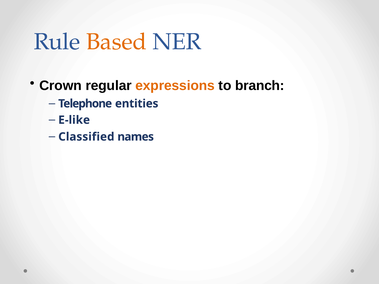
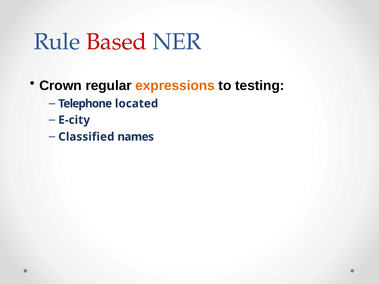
Based colour: orange -> red (116, 42)
branch: branch -> testing (260, 86)
entities: entities -> located (137, 104)
E-like: E-like -> E-city (74, 120)
